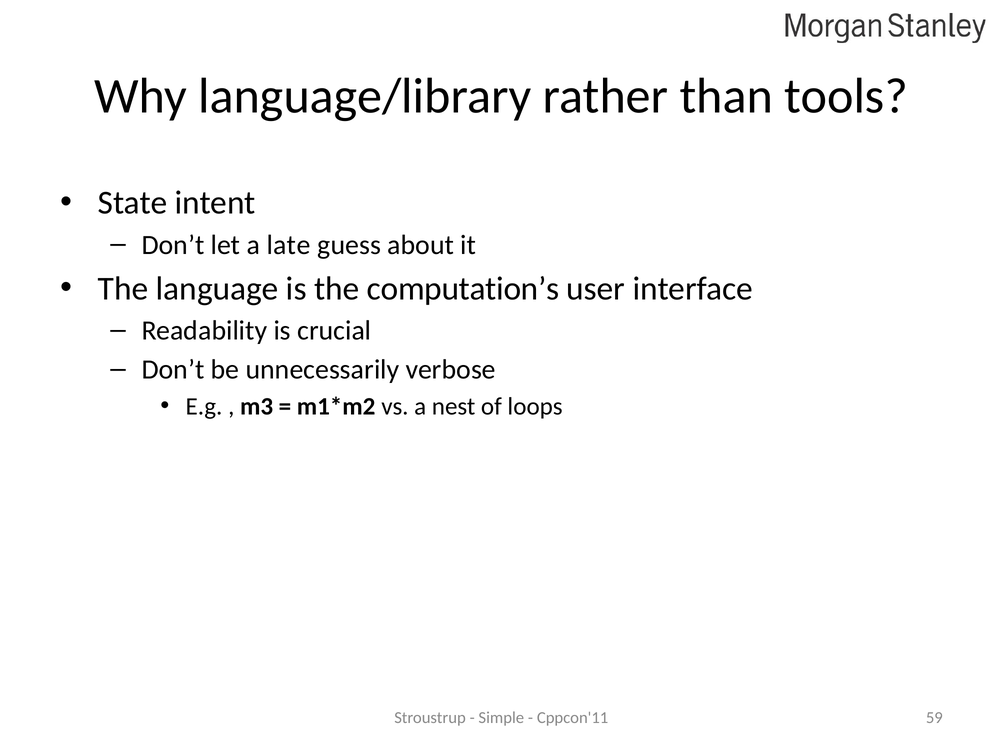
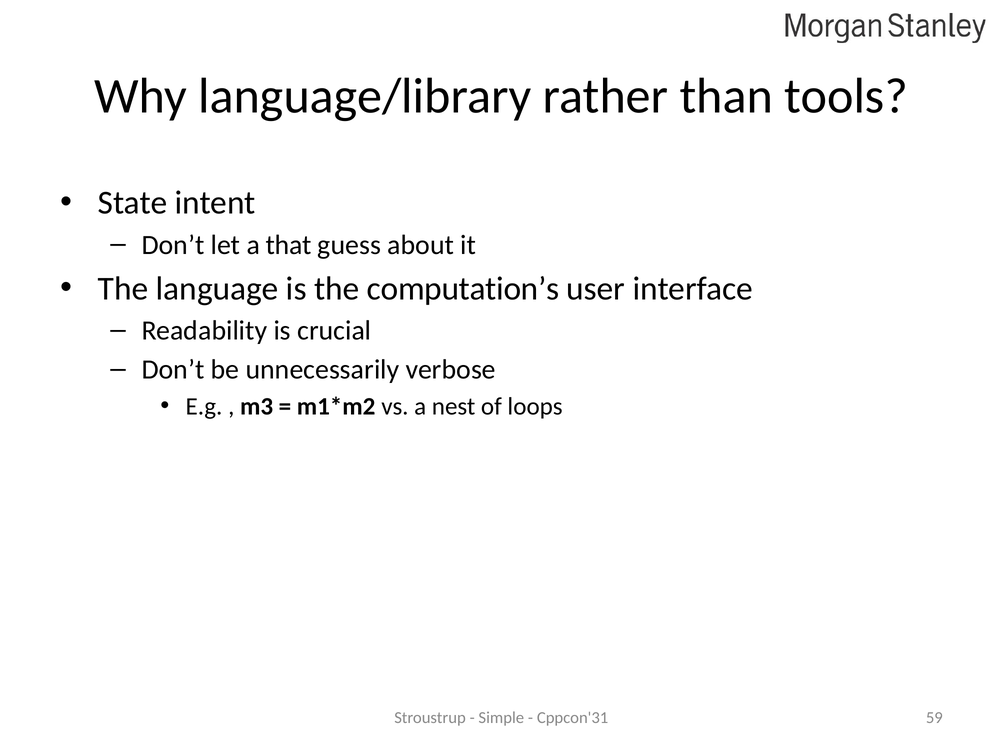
late: late -> that (289, 245)
Cppcon'11: Cppcon'11 -> Cppcon'31 (573, 718)
